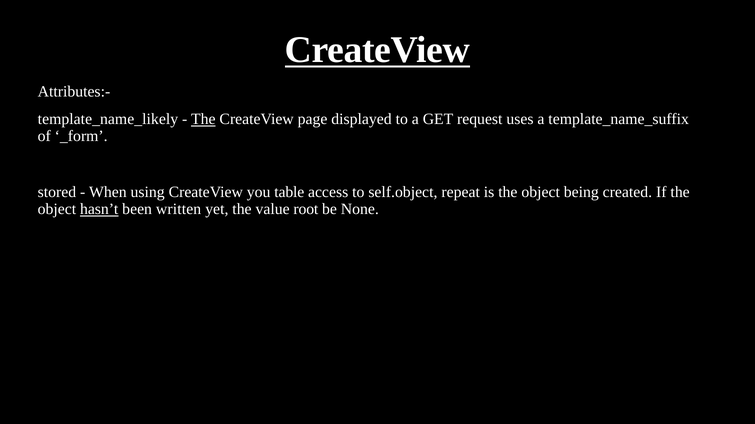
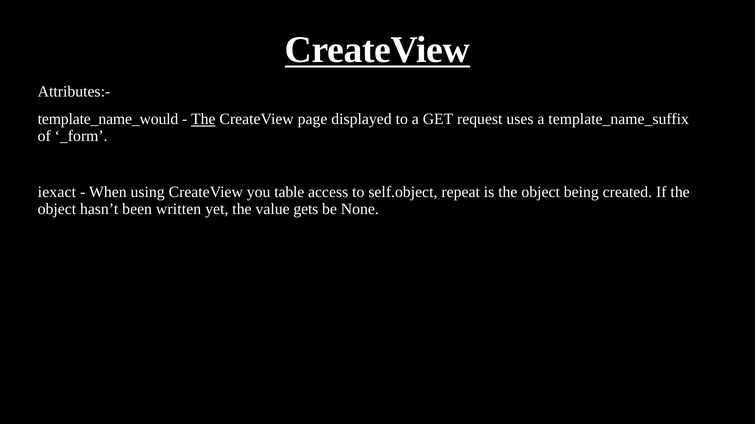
template_name_likely: template_name_likely -> template_name_would (108, 119)
stored: stored -> iexact (57, 193)
hasn’t underline: present -> none (99, 210)
root: root -> gets (306, 210)
